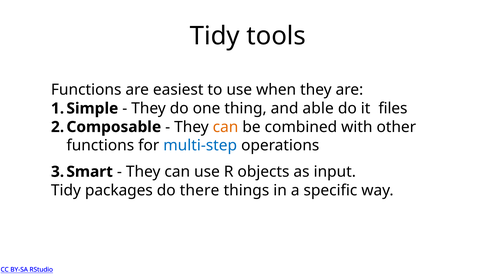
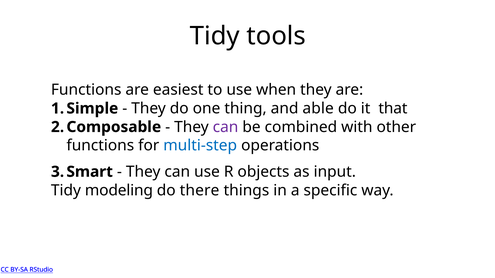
files: files -> that (393, 109)
can colour: orange -> purple (226, 127)
packages: packages -> modeling (119, 191)
